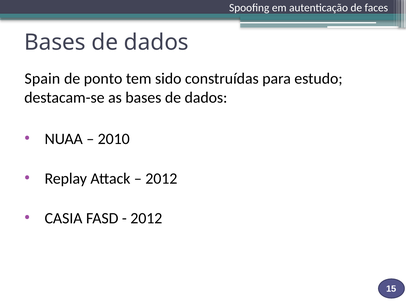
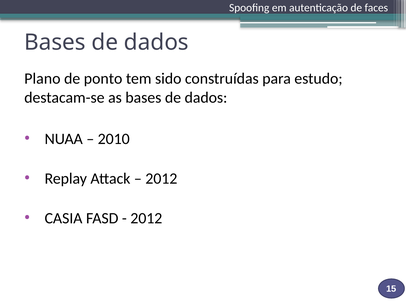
Spain: Spain -> Plano (42, 78)
